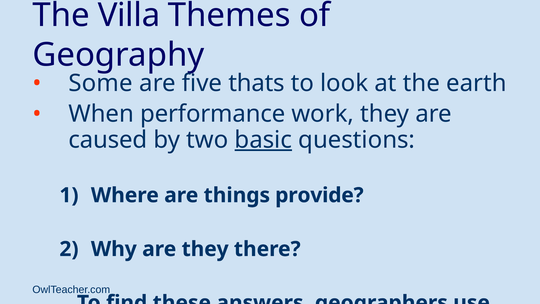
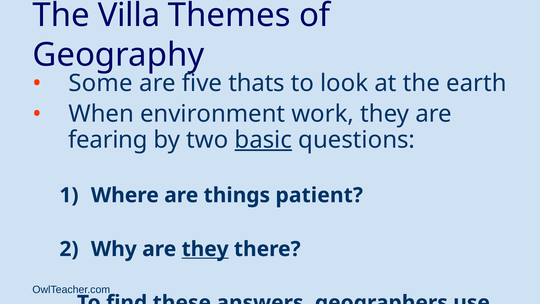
performance: performance -> environment (213, 114)
caused: caused -> fearing (108, 140)
provide: provide -> patient (319, 195)
they underline: none -> present (205, 249)
